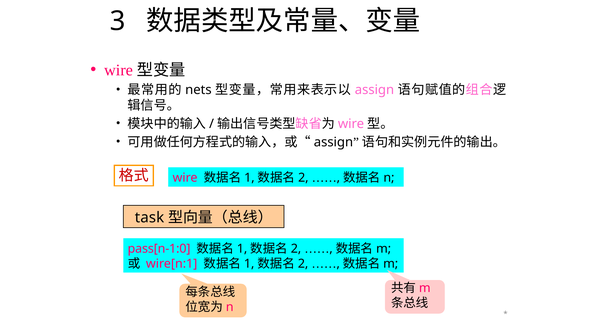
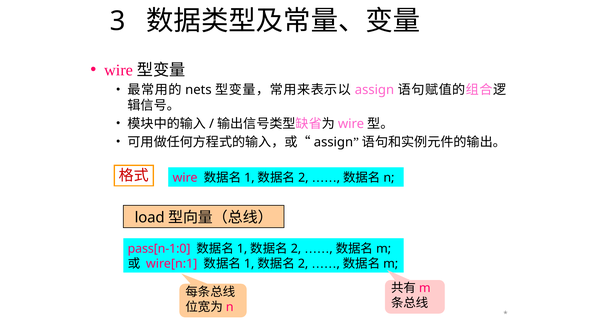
task: task -> load (150, 218)
